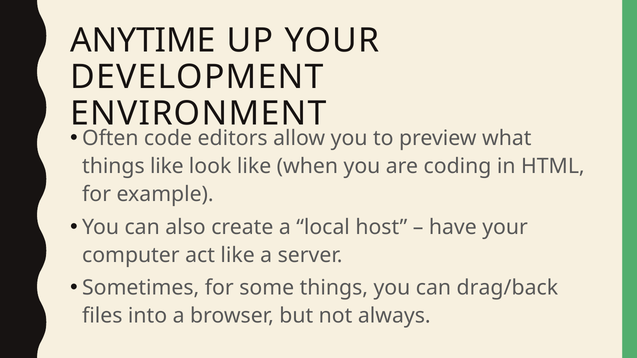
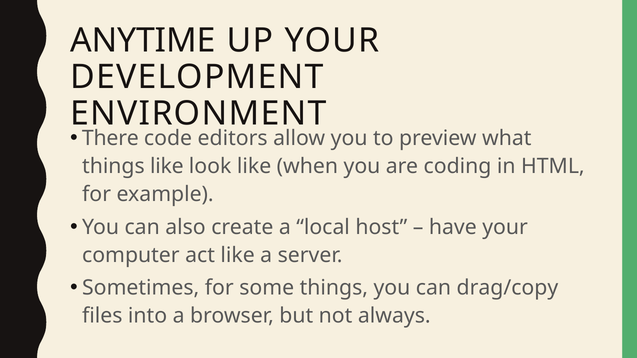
Often: Often -> There (110, 139)
drag/back: drag/back -> drag/copy (507, 288)
